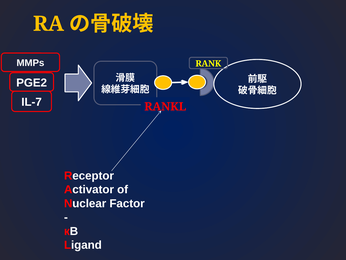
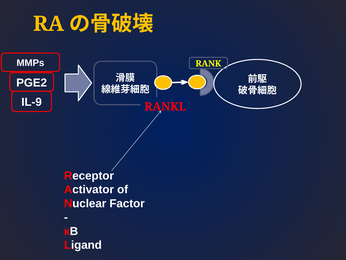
IL-7: IL-7 -> IL-9 (32, 102)
